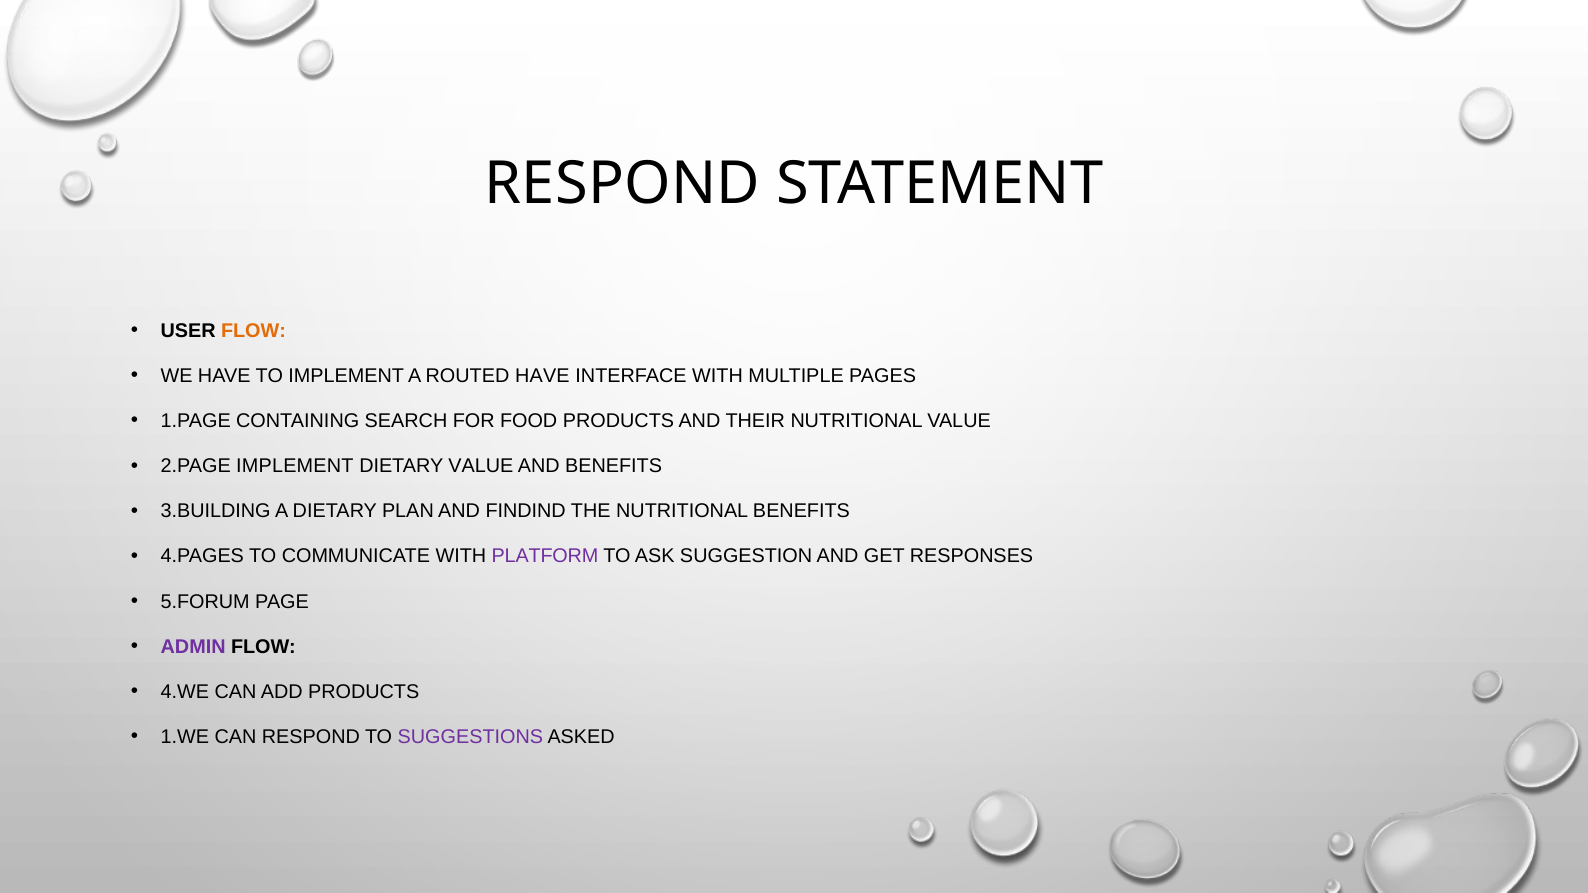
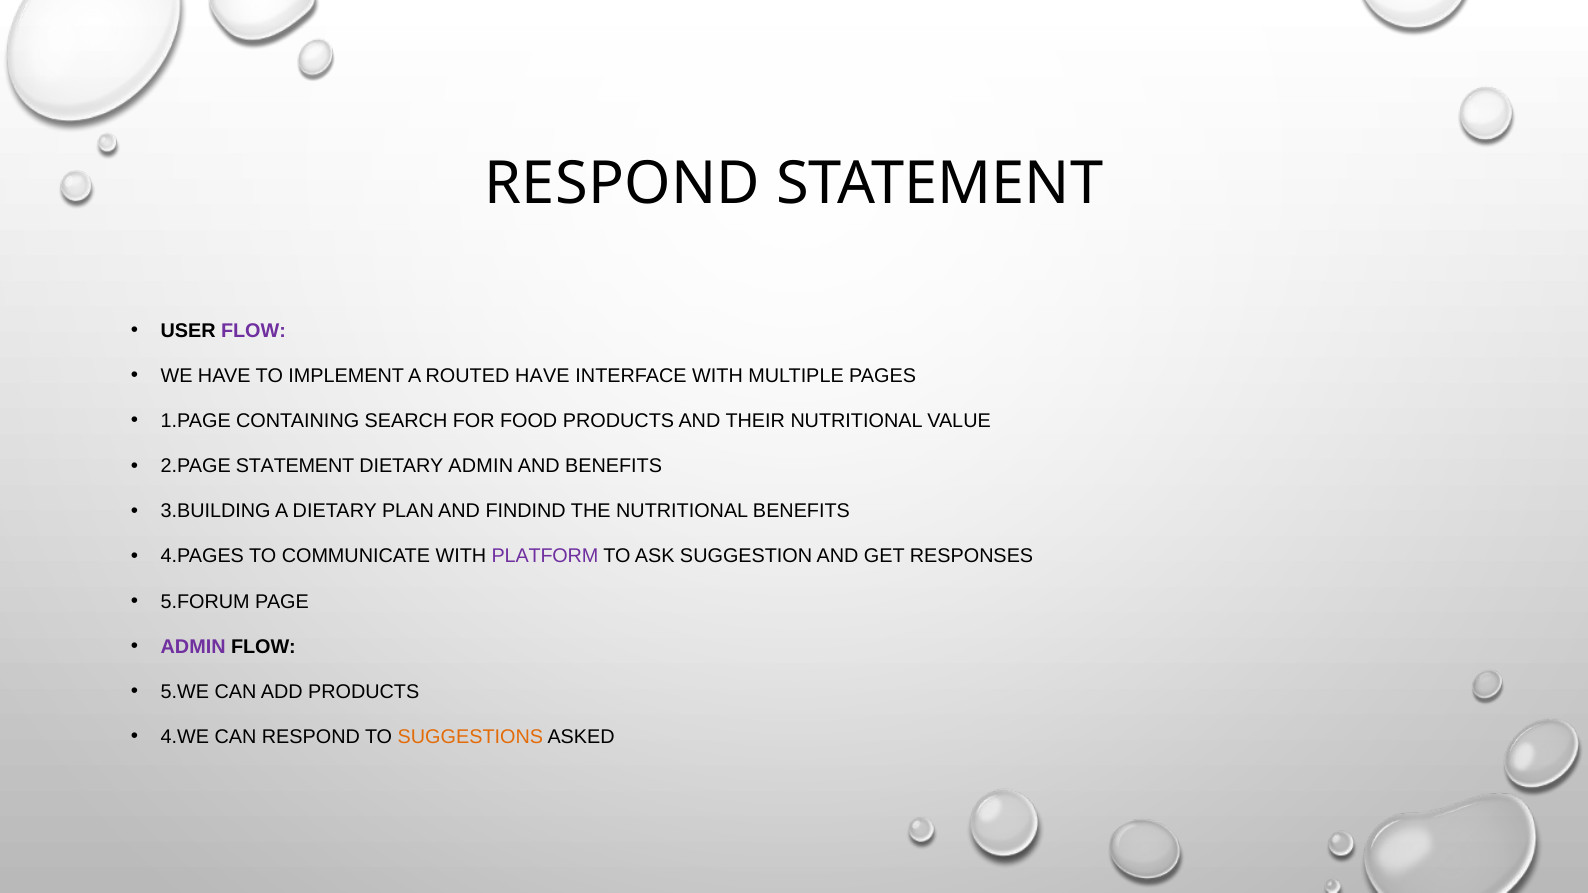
FLOW colour: orange -> purple (254, 331)
2.PAGE IMPLEMENT: IMPLEMENT -> STATEMENT (295, 466)
DIETARY VALUE: VALUE -> ADMIN (481, 466)
4.WE: 4.WE -> 5.WE (185, 692)
1.WE: 1.WE -> 4.WE (185, 737)
SUGGESTIONS colour: purple -> orange (470, 737)
